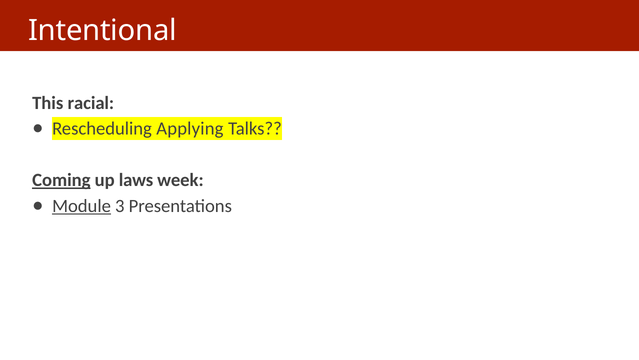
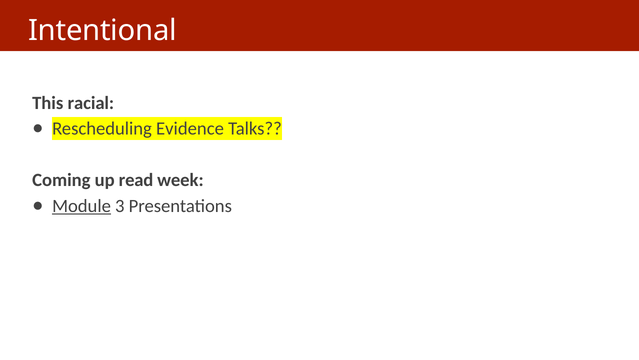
Applying: Applying -> Evidence (190, 128)
Coming underline: present -> none (61, 180)
laws: laws -> read (136, 180)
